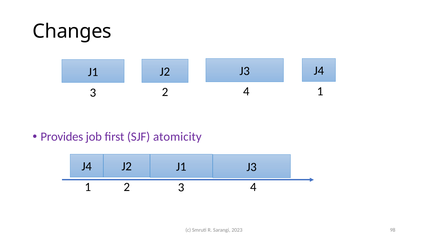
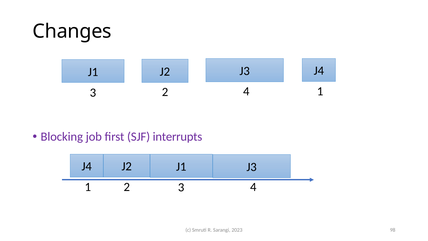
Provides: Provides -> Blocking (62, 137)
atomicity: atomicity -> interrupts (177, 137)
